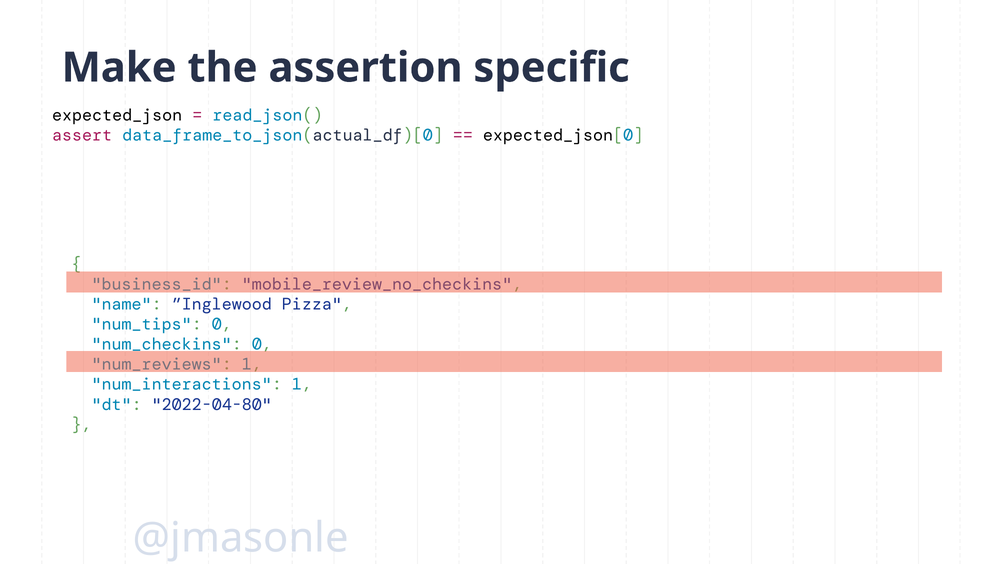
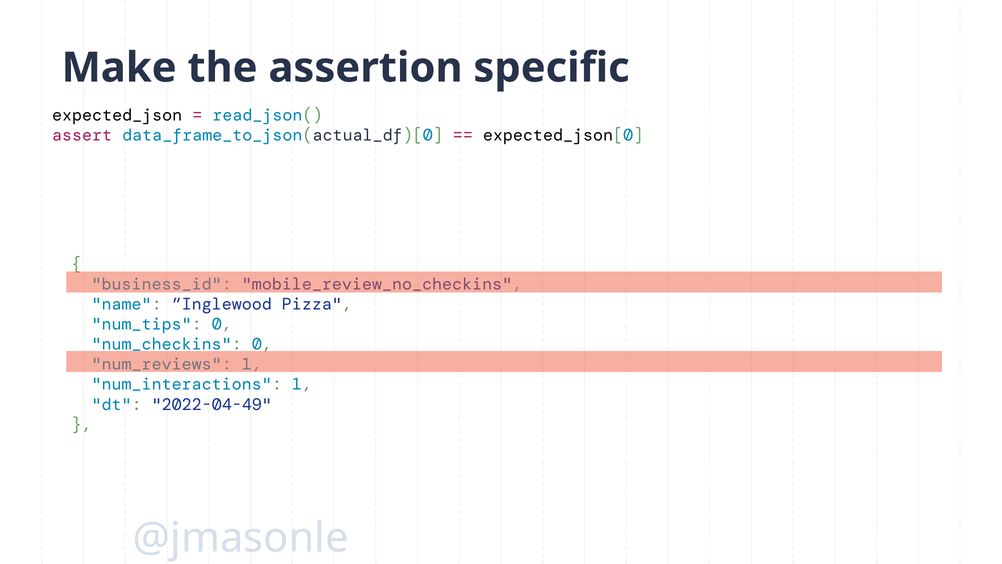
2022-04-80: 2022-04-80 -> 2022-04-49 (212, 404)
